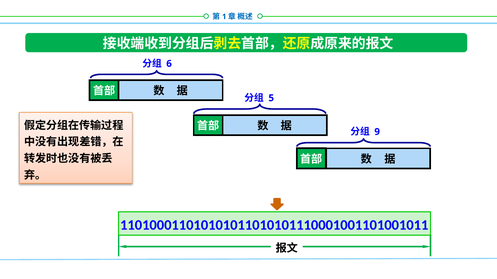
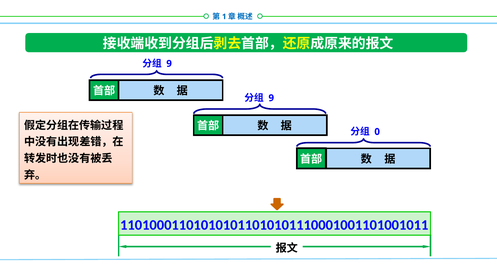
6: 6 -> 9 (169, 64)
5: 5 -> 9 (271, 98)
9: 9 -> 0 (377, 132)
